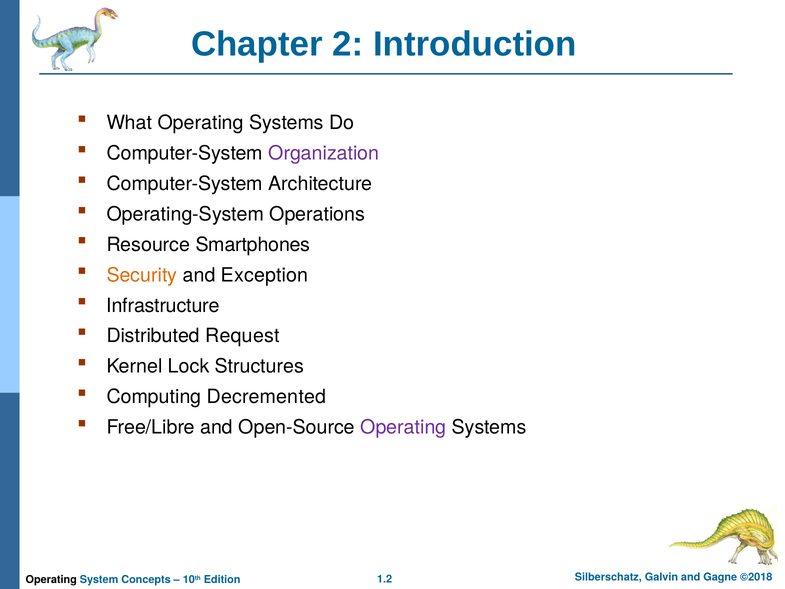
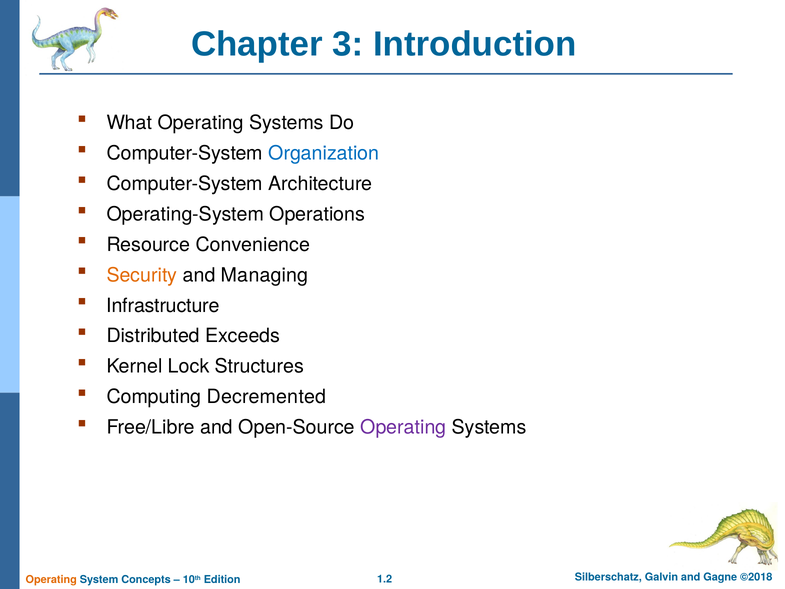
2: 2 -> 3 (348, 44)
Organization colour: purple -> blue (324, 153)
Smartphones: Smartphones -> Convenience (253, 245)
Exception: Exception -> Managing (265, 275)
Request: Request -> Exceeds (243, 336)
Operating colour: black -> orange (51, 580)
